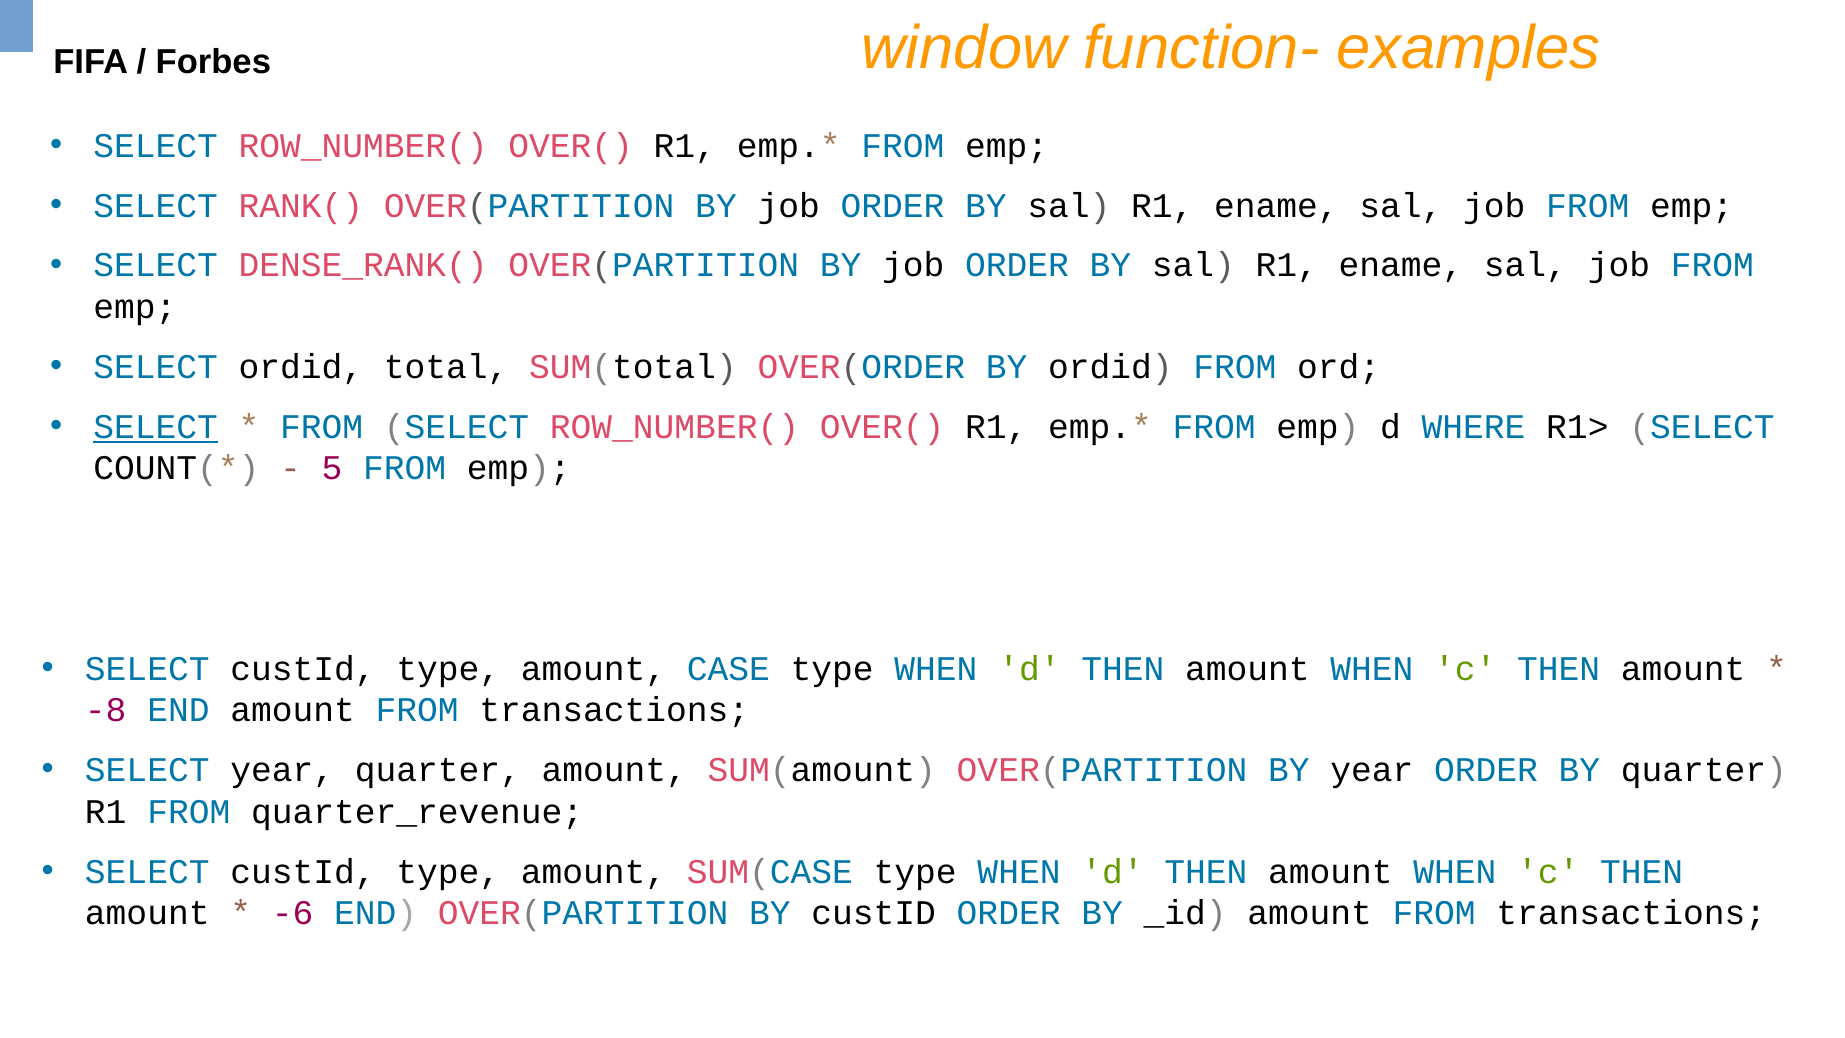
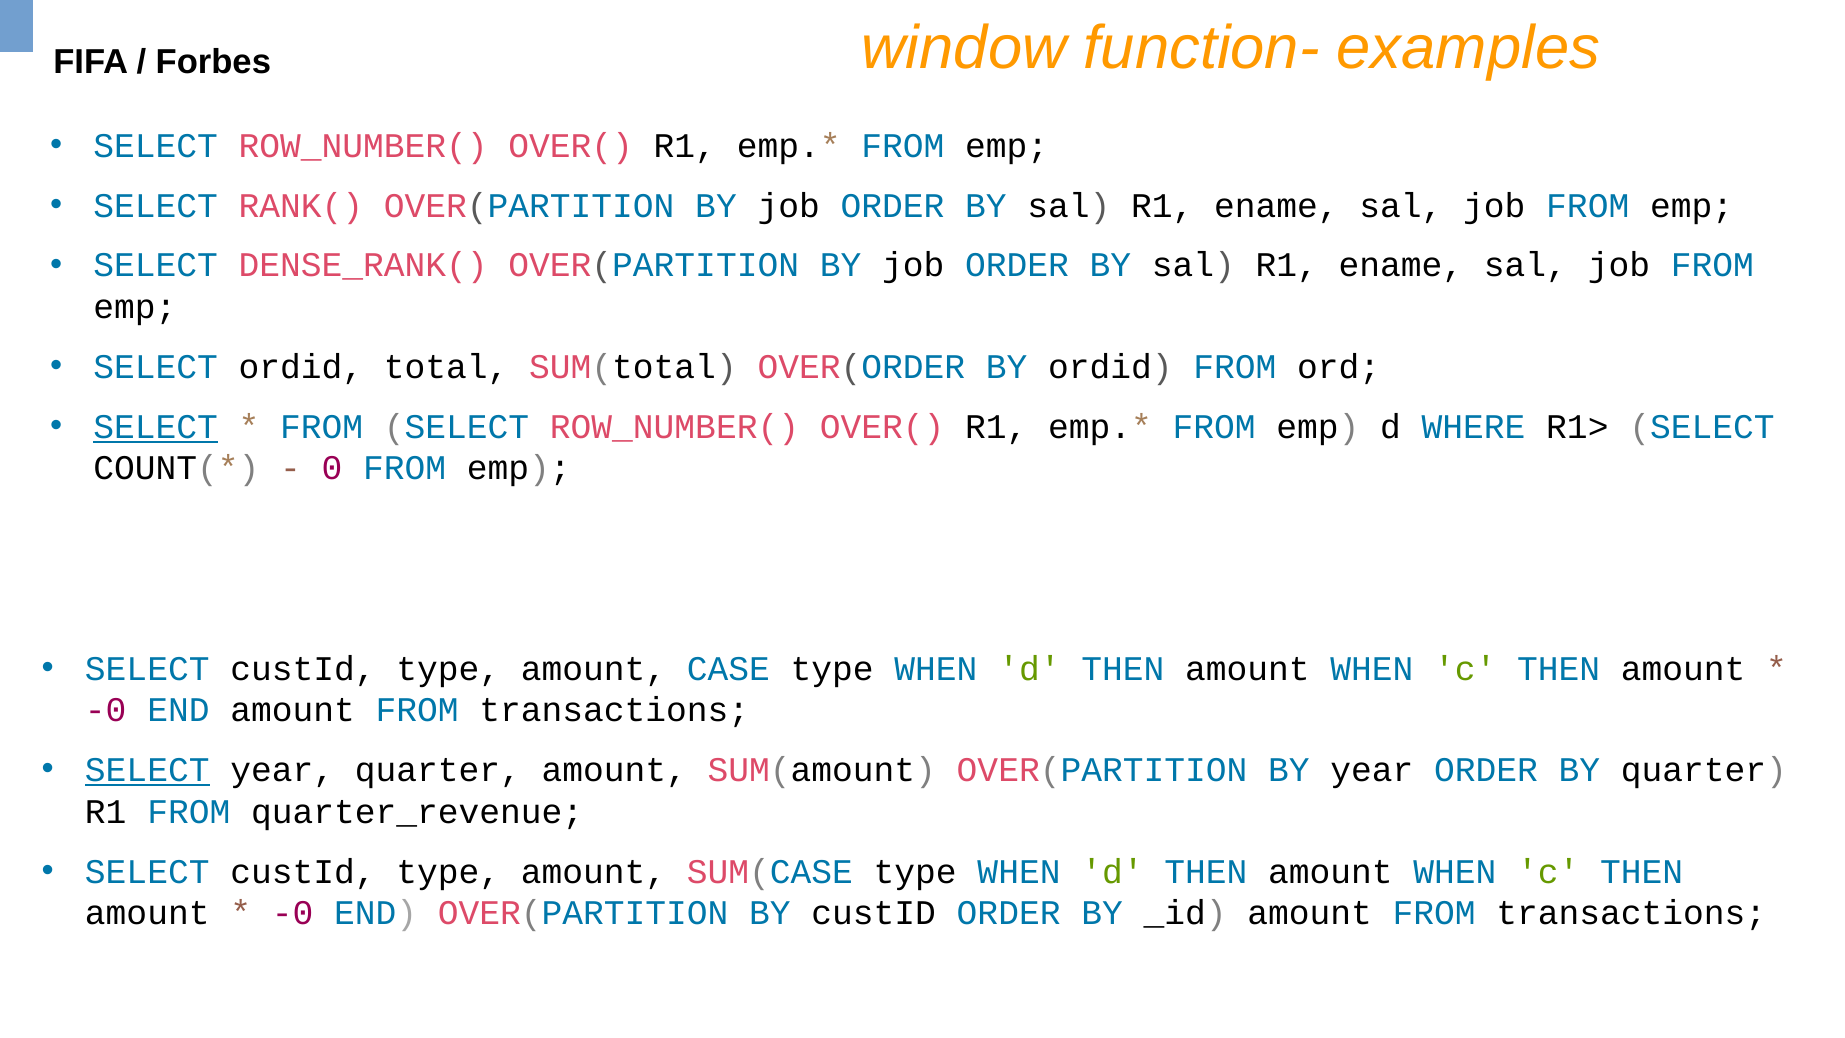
5: 5 -> 0 (332, 468)
-8: -8 -> -0 (106, 710)
SELECT underline: none -> present (147, 770)
-6: -6 -> -0 (293, 913)
